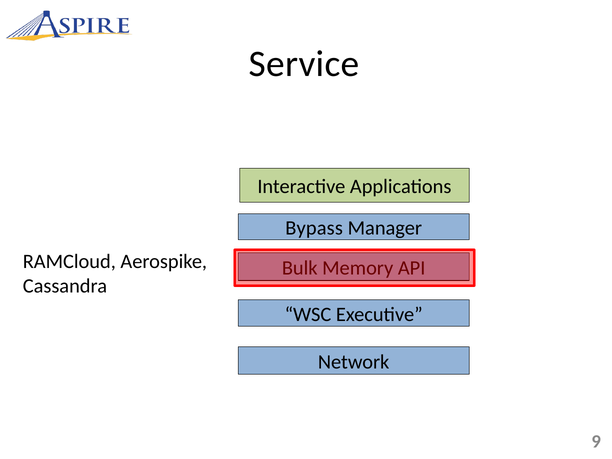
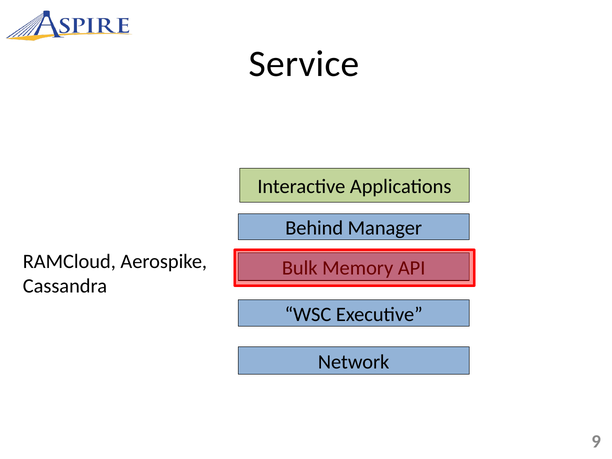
Bypass: Bypass -> Behind (314, 228)
